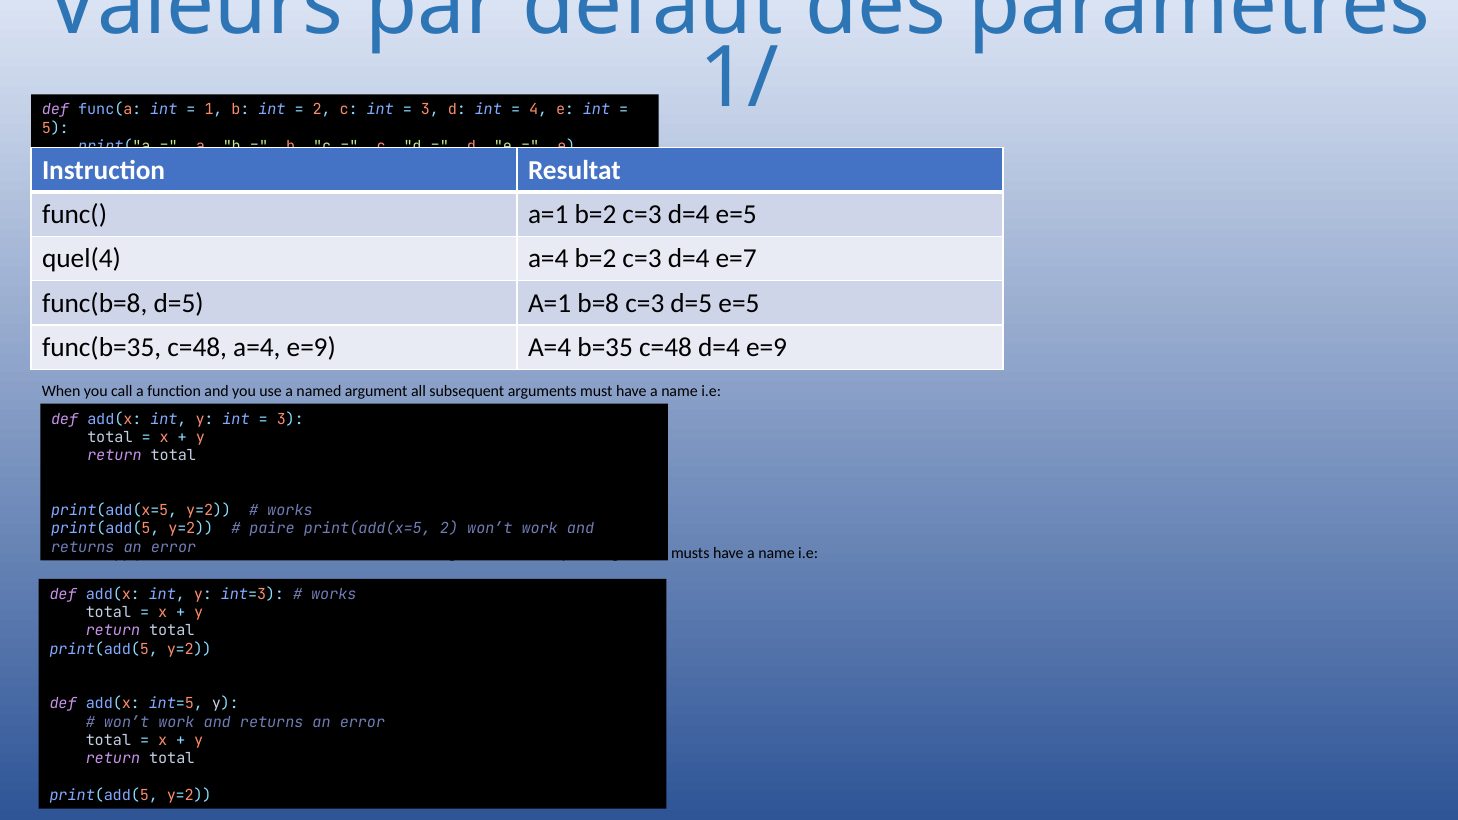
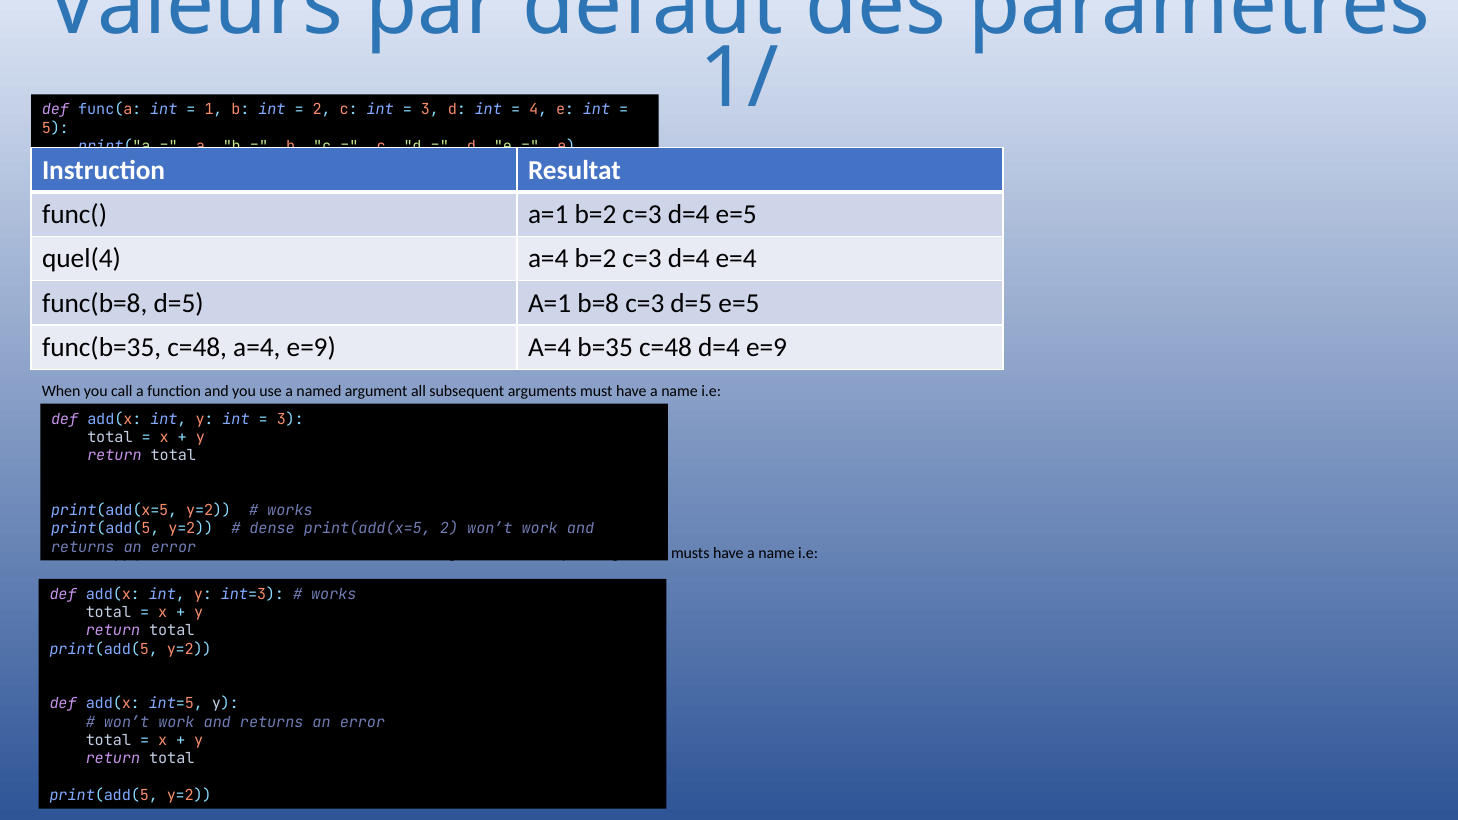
e=7: e=7 -> e=4 (736, 259)
paire: paire -> dense (272, 529)
